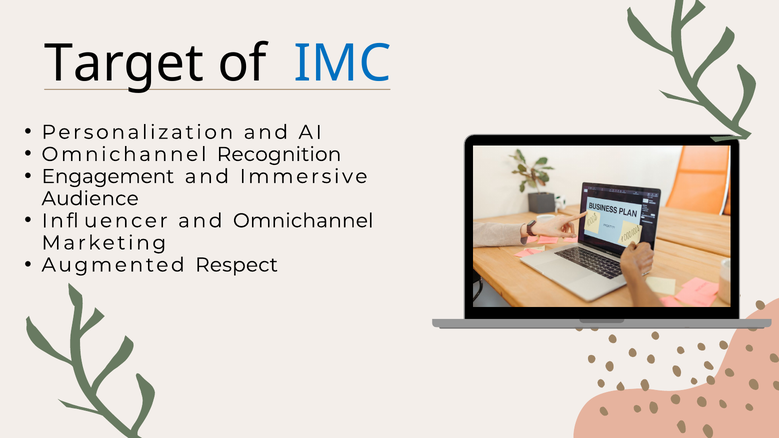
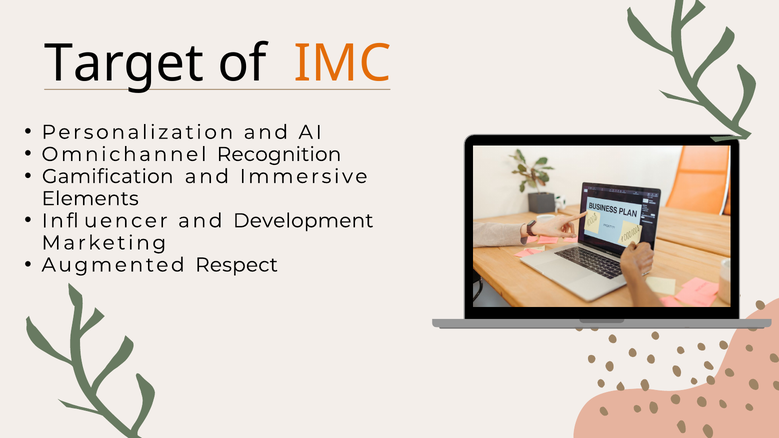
IMC colour: blue -> orange (343, 64)
Engagement: Engagement -> Gamification (108, 177)
Audience: Audience -> Elements (90, 199)
and Omnichannel: Omnichannel -> Development (303, 221)
